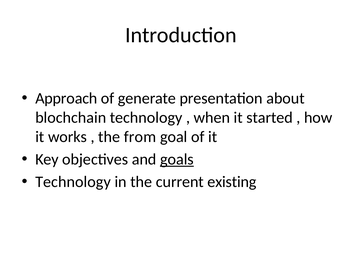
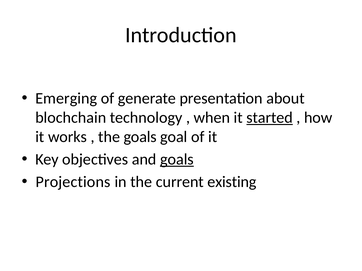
Approach: Approach -> Emerging (66, 98)
started underline: none -> present (270, 118)
the from: from -> goals (140, 137)
Technology: Technology -> Projections (73, 182)
